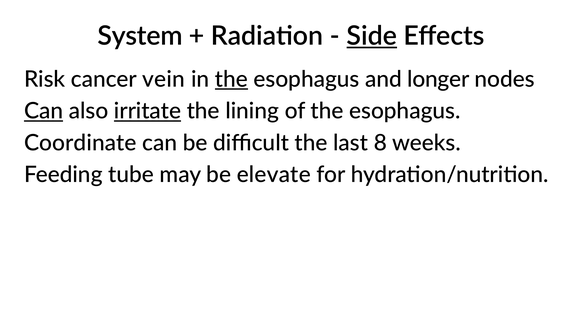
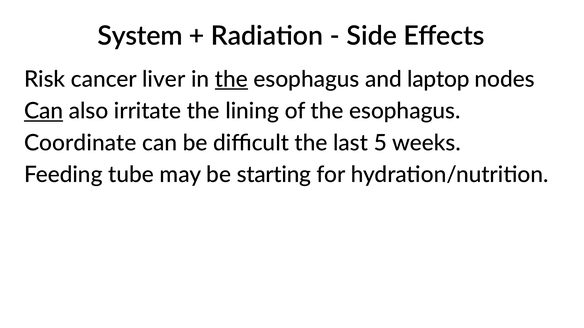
Side underline: present -> none (372, 36)
vein: vein -> liver (164, 79)
longer: longer -> laptop (438, 79)
irritate underline: present -> none (148, 111)
8: 8 -> 5 (380, 143)
elevate: elevate -> starting (274, 175)
